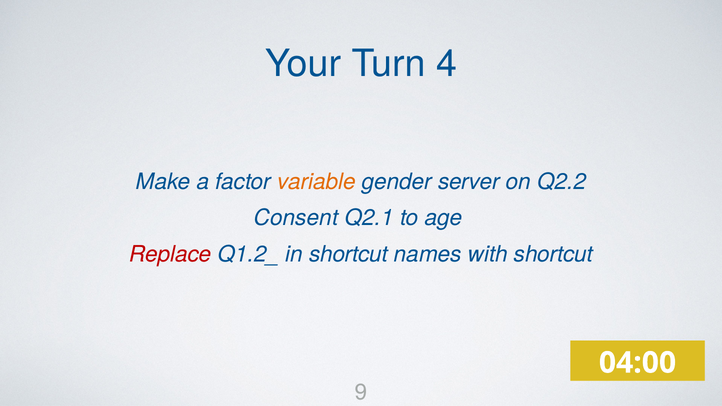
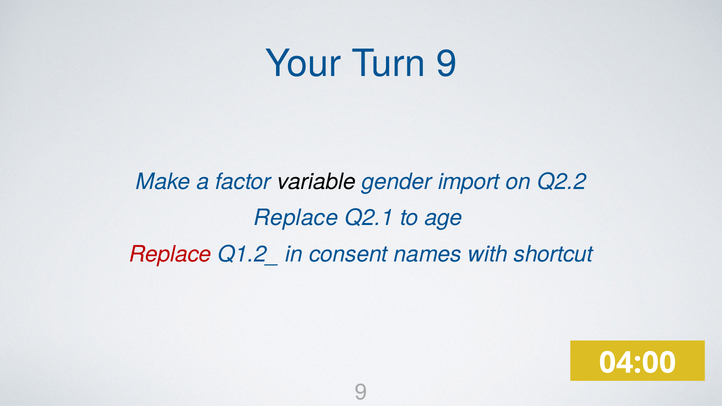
Turn 4: 4 -> 9 (447, 64)
variable colour: orange -> black (316, 182)
server: server -> import (469, 182)
Consent: Consent -> Replace (296, 218)
in shortcut: shortcut -> consent (349, 254)
